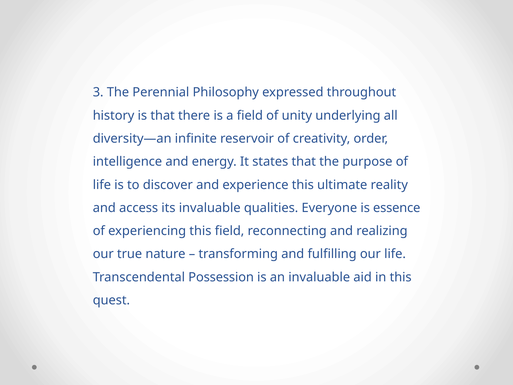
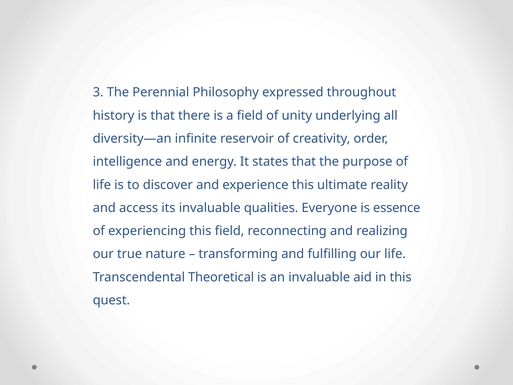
Possession: Possession -> Theoretical (221, 277)
